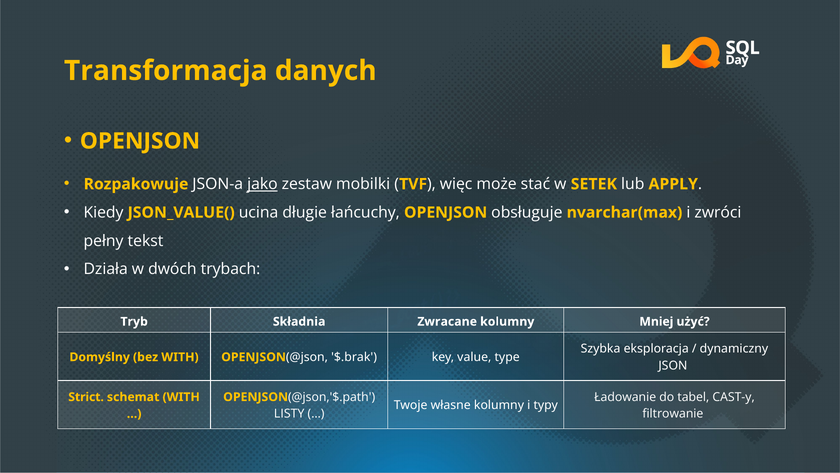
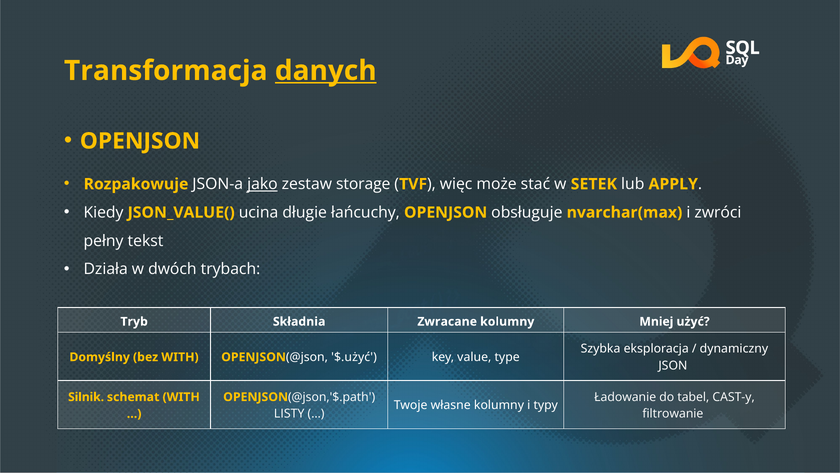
danych underline: none -> present (326, 71)
mobilki: mobilki -> storage (363, 184)
$.brak: $.brak -> $.użyć (354, 357)
Strict: Strict -> Silnik (86, 397)
